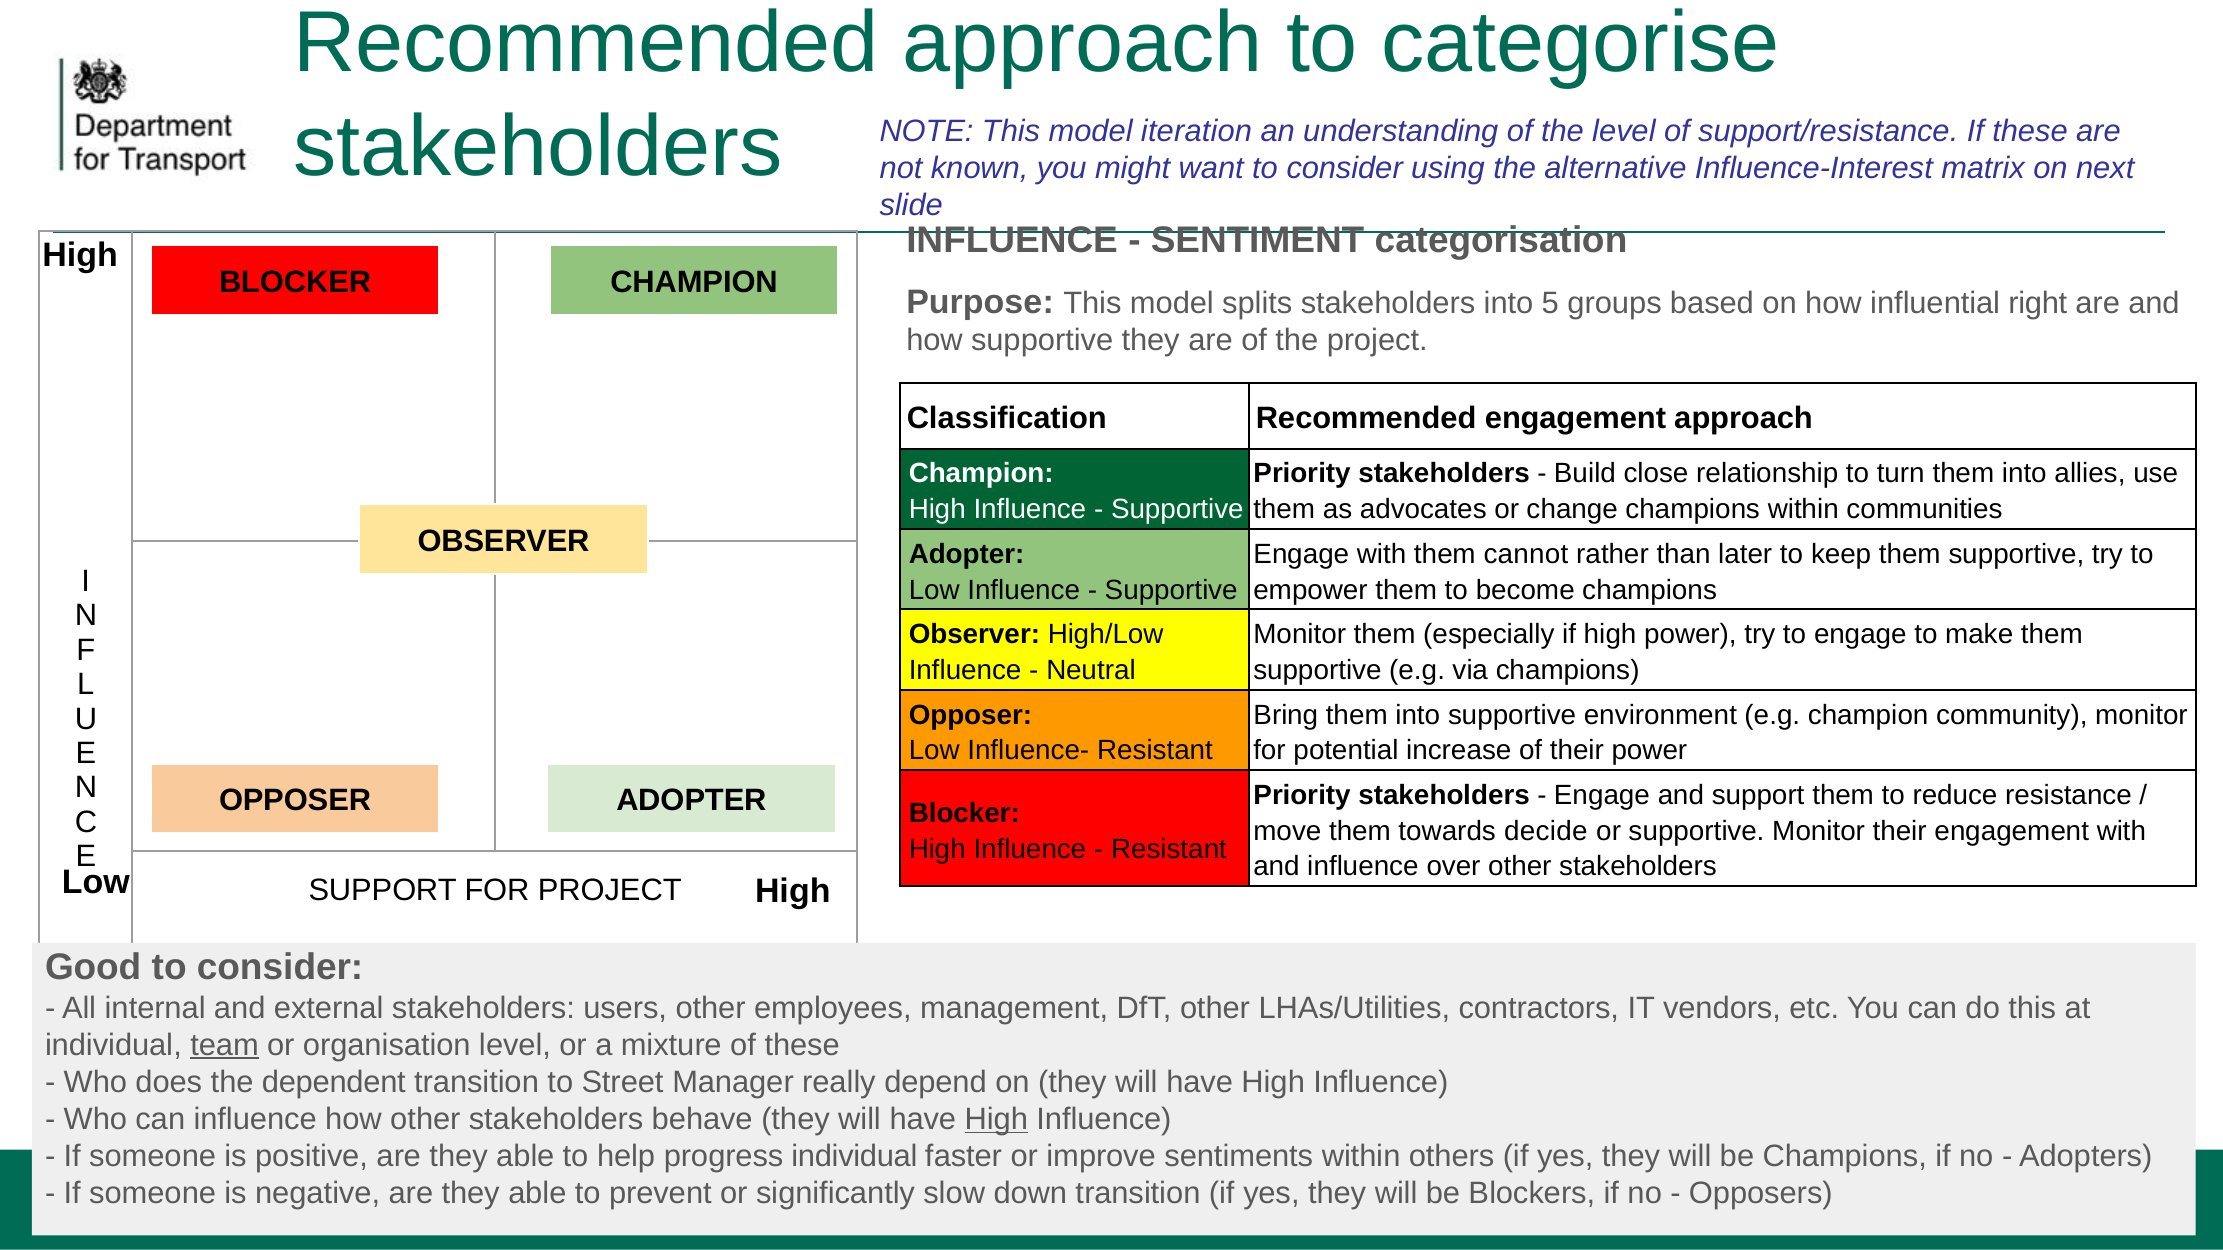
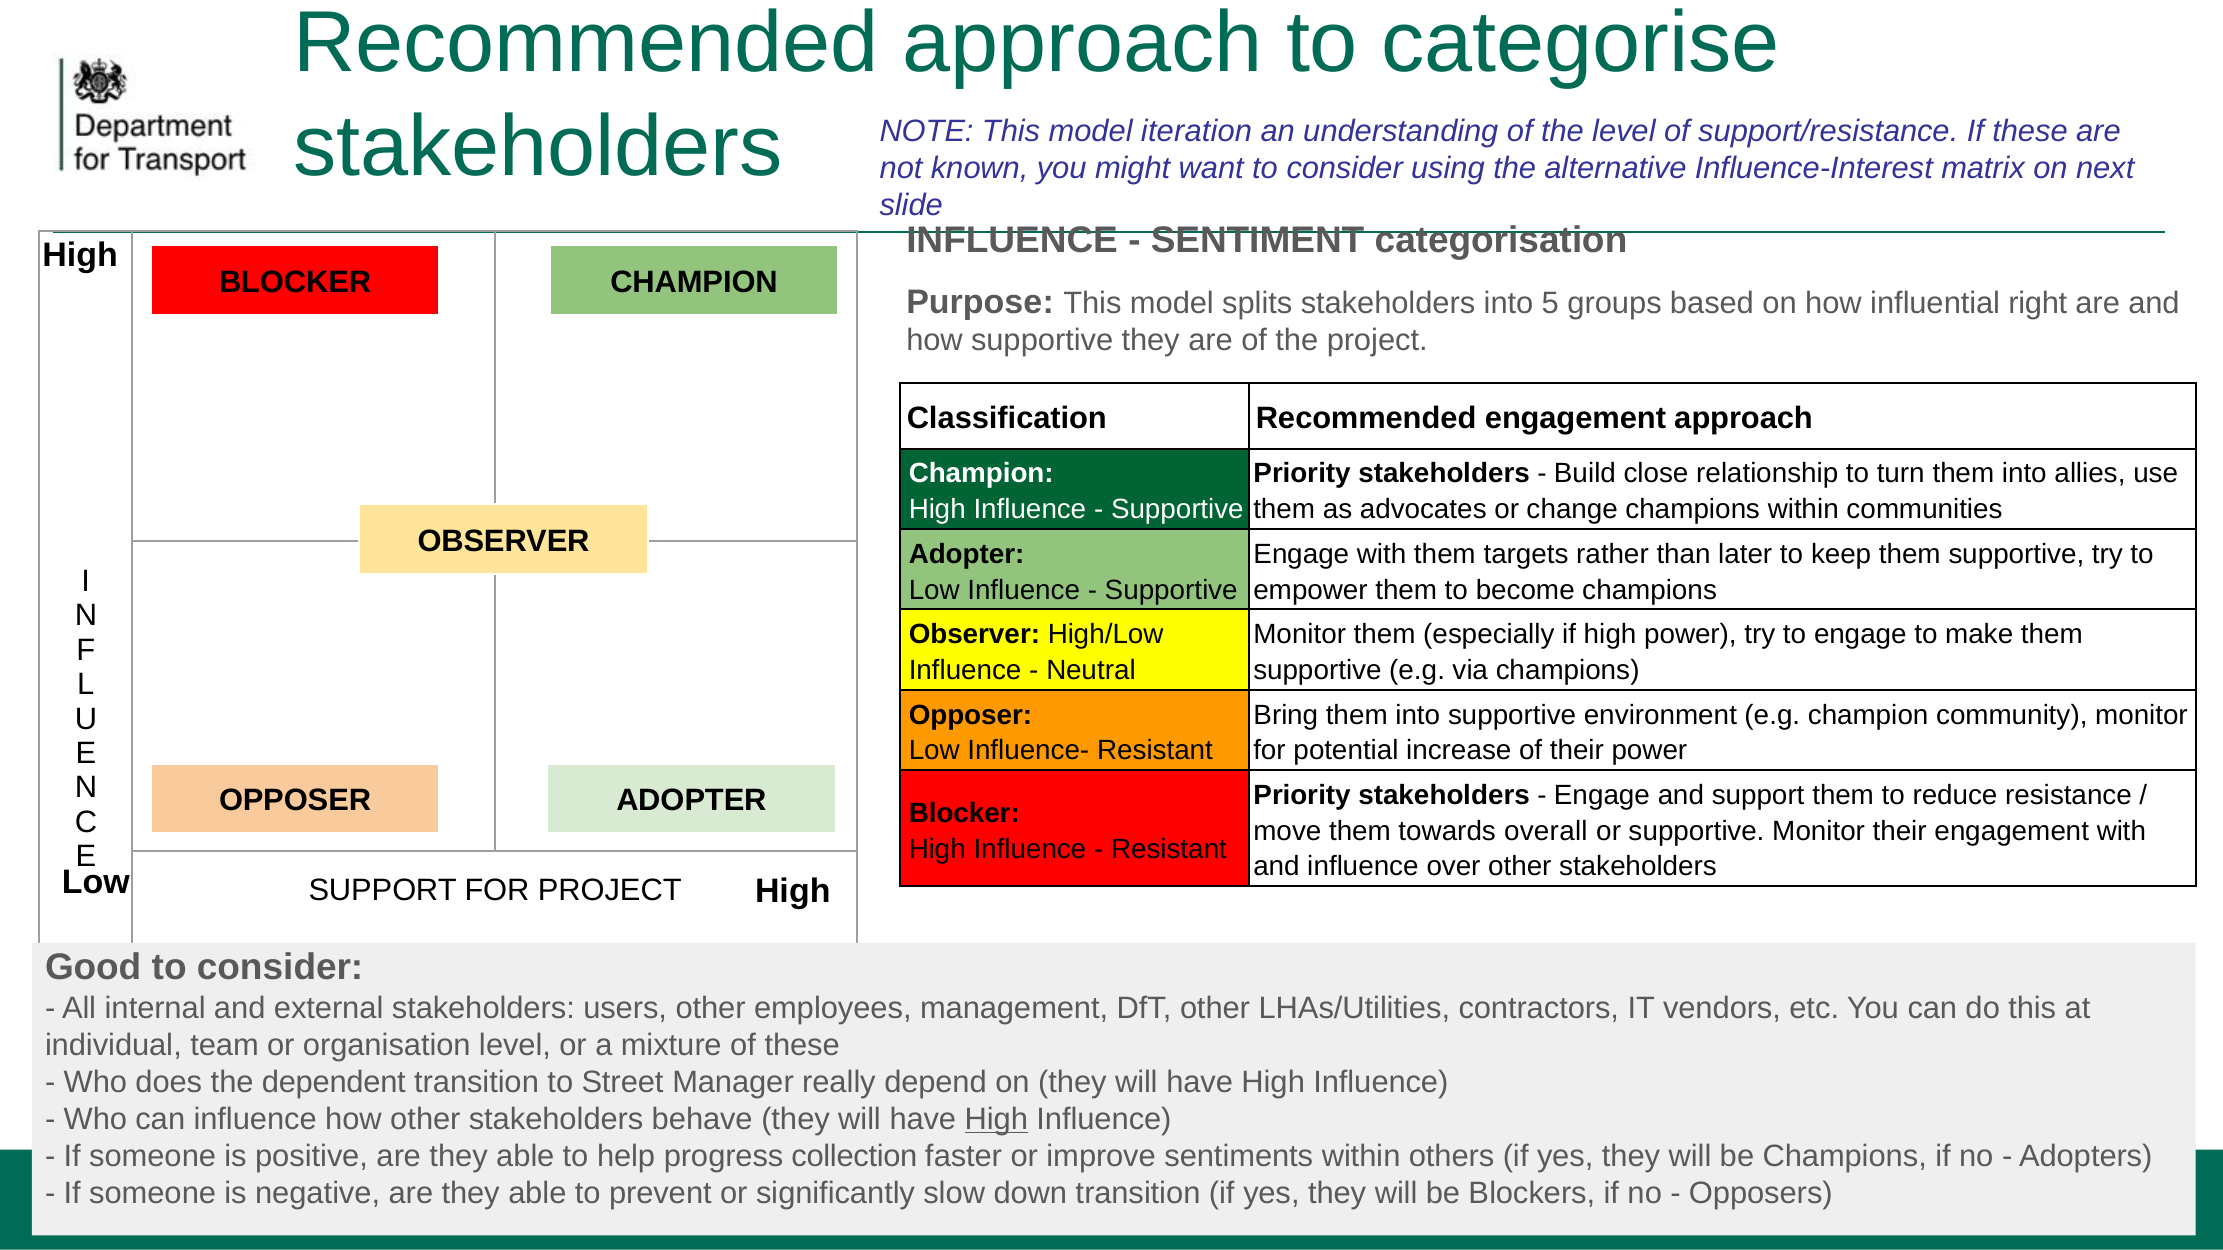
cannot: cannot -> targets (1526, 554)
decide: decide -> overall (1546, 831)
team underline: present -> none (225, 1045)
progress individual: individual -> collection (854, 1157)
